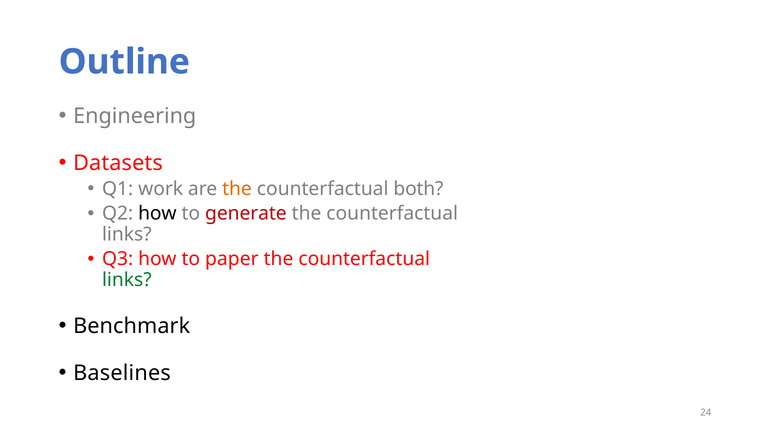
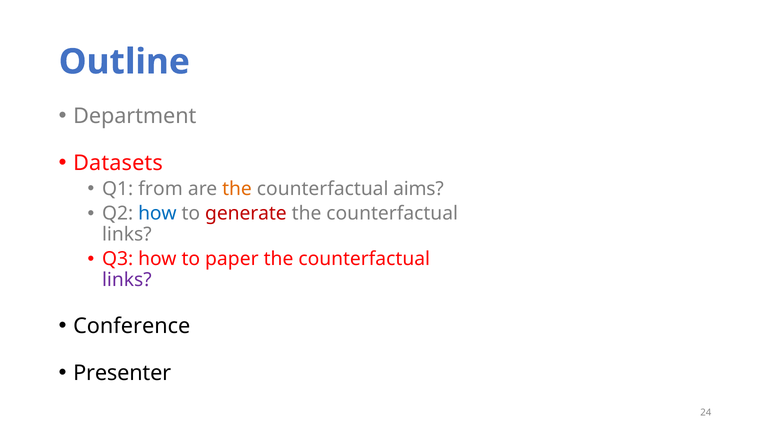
Engineering: Engineering -> Department (135, 116)
work: work -> from (161, 189)
both: both -> aims (418, 189)
how colour: black -> blue (157, 214)
links colour: green -> purple (127, 280)
Benchmark: Benchmark -> Conference (132, 326)
Baselines: Baselines -> Presenter (122, 373)
